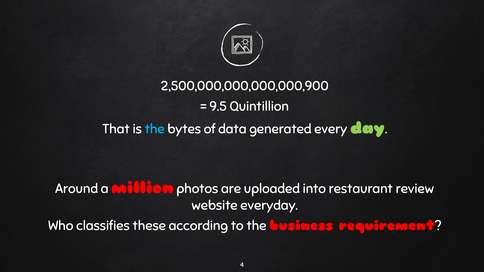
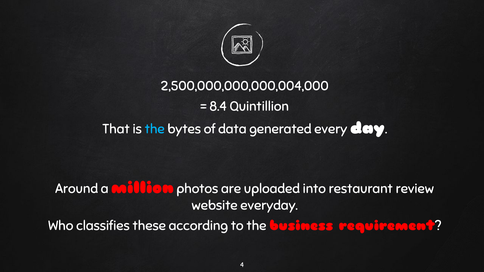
2,500,000,000,000,000,900: 2,500,000,000,000,000,900 -> 2,500,000,000,000,004,000 (245, 86)
9.5: 9.5 -> 8.4 (218, 106)
day colour: light green -> white (368, 128)
